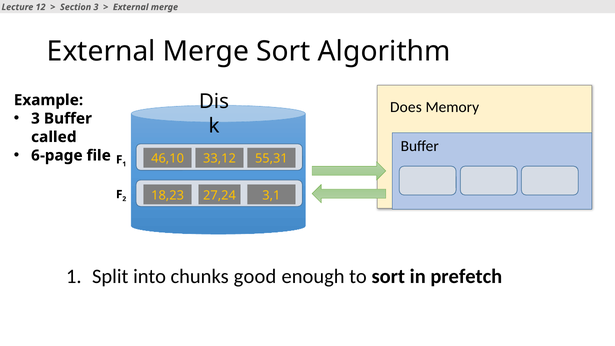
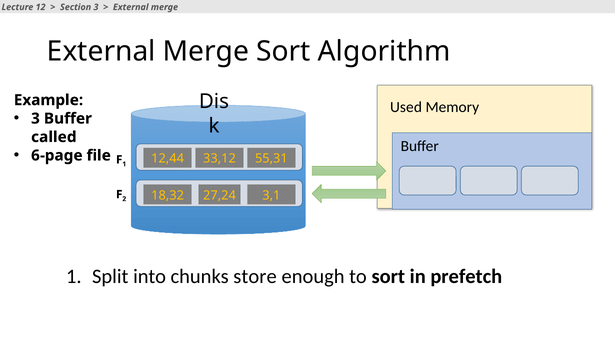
Does: Does -> Used (406, 107)
46,10: 46,10 -> 12,44 (168, 159)
18,23: 18,23 -> 18,32 (168, 195)
good: good -> store (255, 276)
